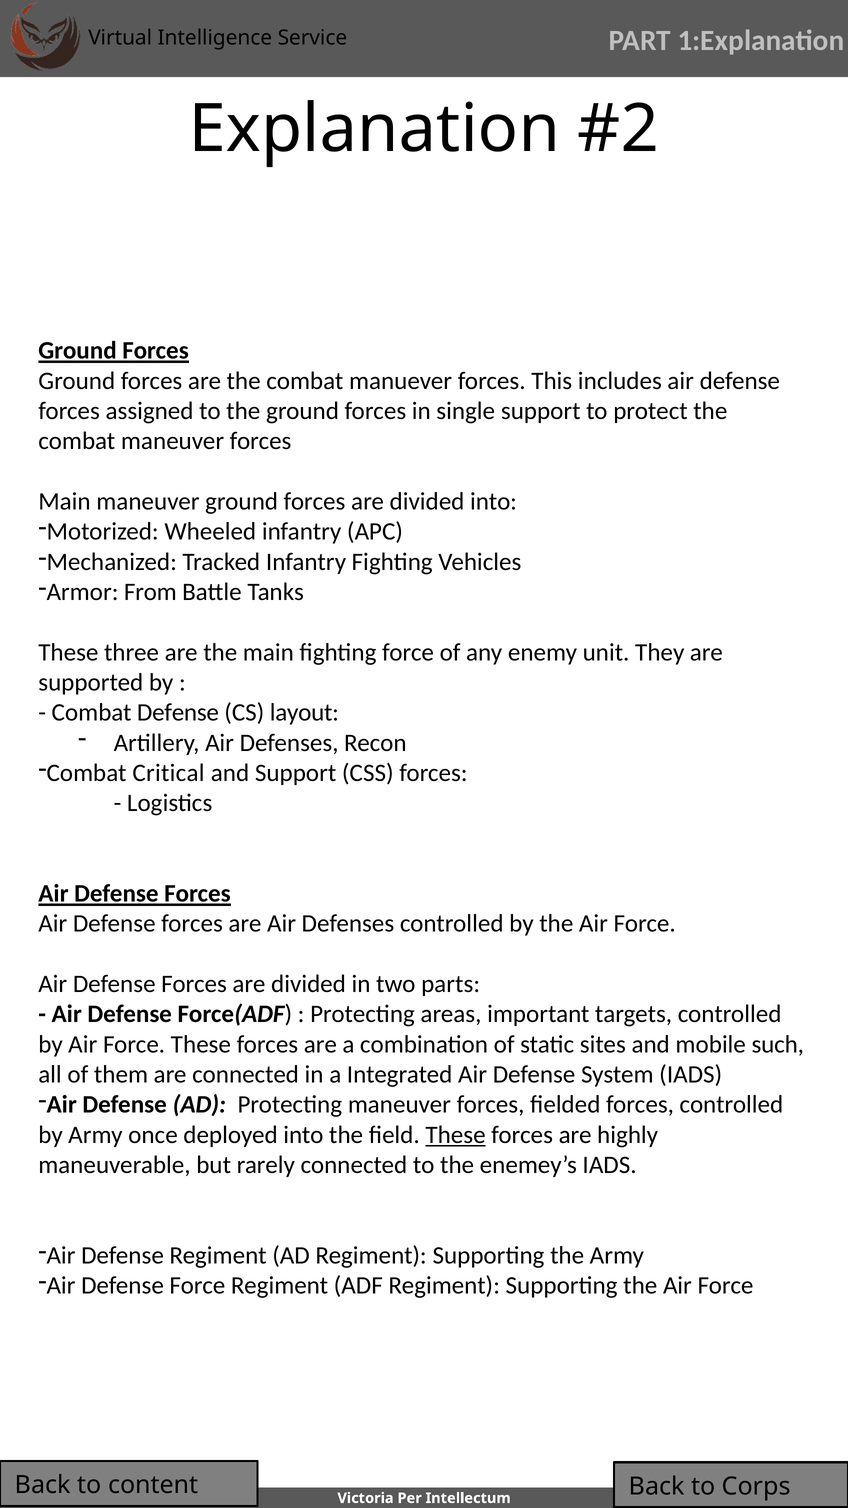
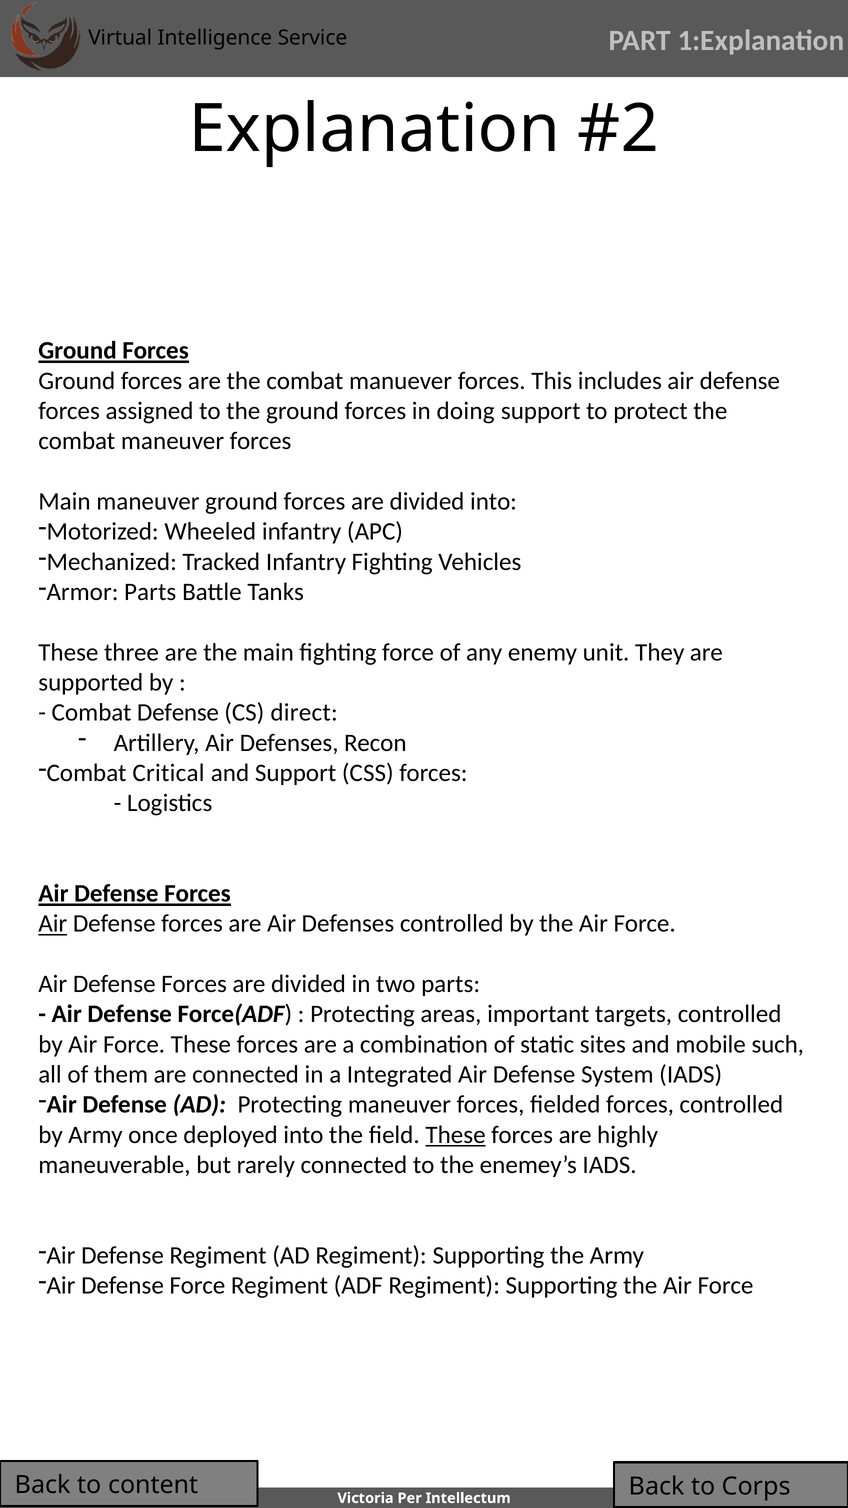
single: single -> doing (466, 411)
Armor From: From -> Parts (150, 592)
layout: layout -> direct (304, 712)
Air underline: none -> present (53, 923)
